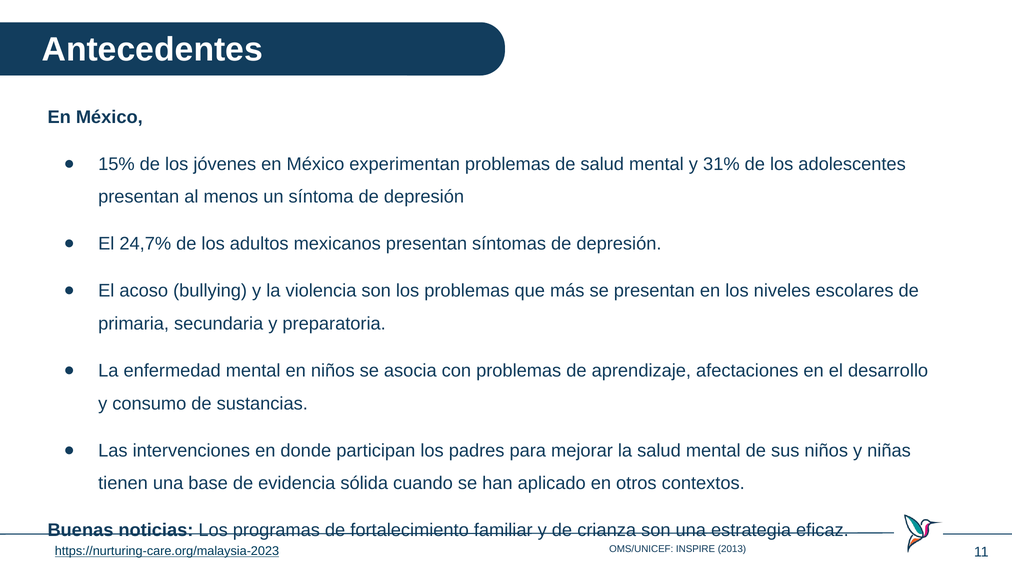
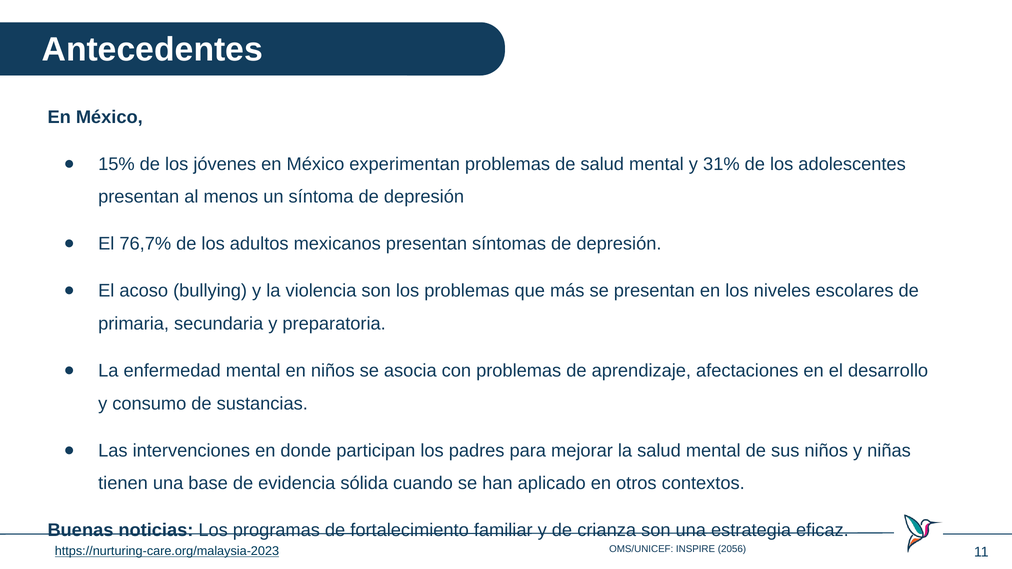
24,7%: 24,7% -> 76,7% (145, 244)
2013: 2013 -> 2056 (732, 549)
